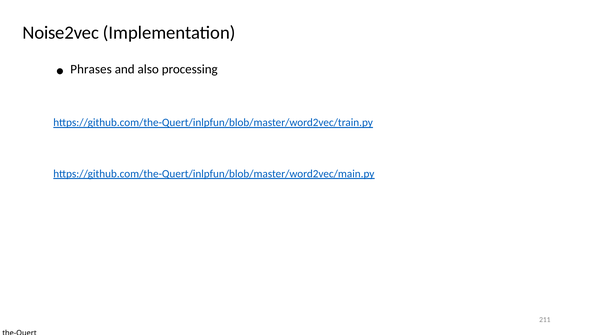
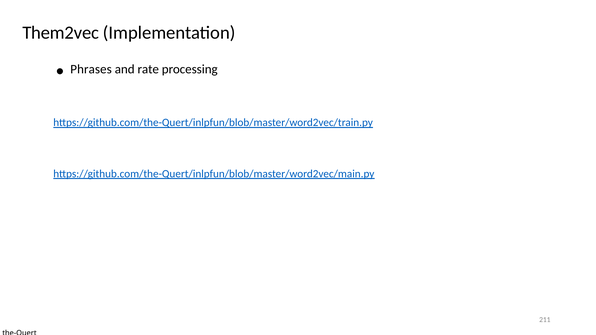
Noise2vec: Noise2vec -> Them2vec (61, 33)
also: also -> rate (148, 69)
